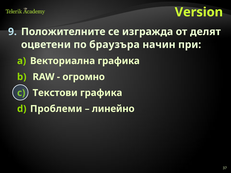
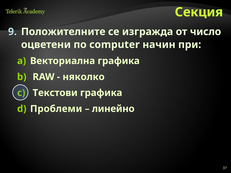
Version: Version -> Секция (199, 12)
делят: делят -> число (206, 32)
браузъра: браузъра -> computer (114, 45)
огромно: огромно -> няколко (84, 77)
